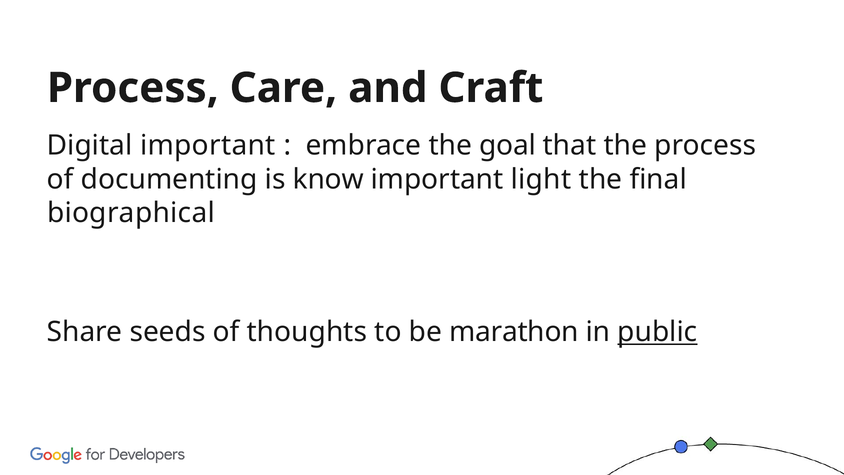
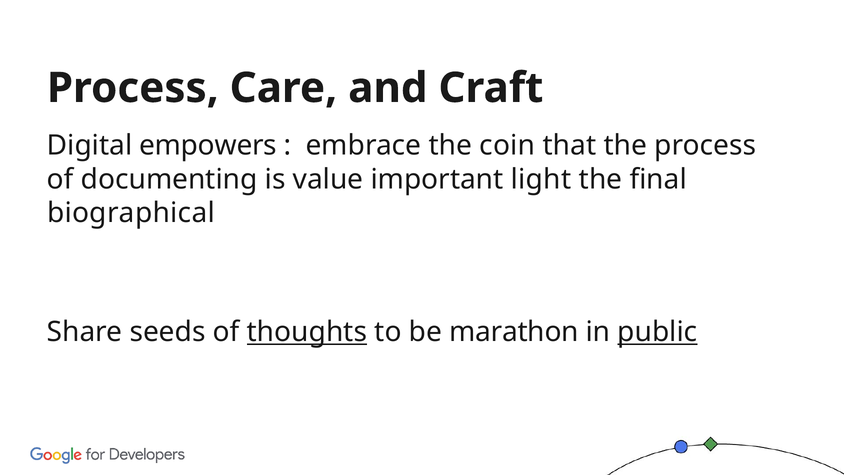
Digital important: important -> empowers (208, 145)
goal: goal -> coin (507, 145)
know: know -> value (328, 179)
thoughts underline: none -> present (307, 332)
